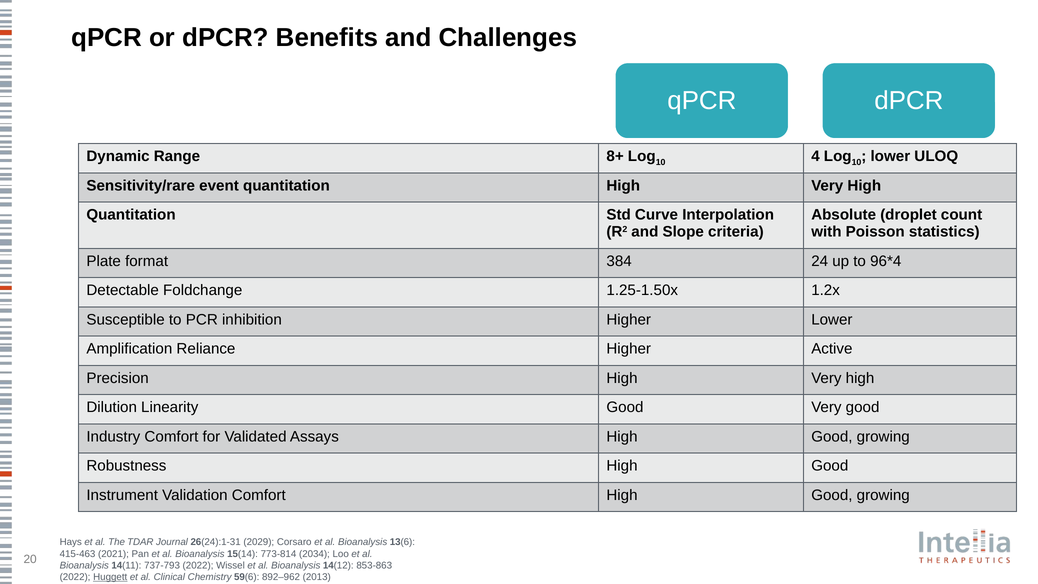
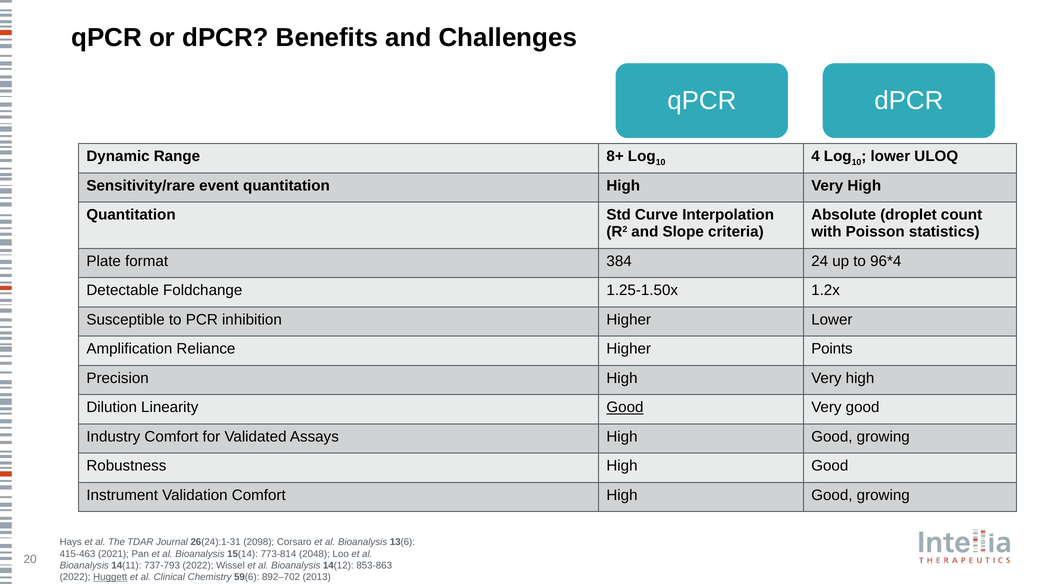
Active: Active -> Points (832, 349)
Good underline: none -> present (625, 407)
2029: 2029 -> 2098 (259, 542)
2034: 2034 -> 2048 (314, 554)
892–962: 892–962 -> 892–702 (281, 577)
